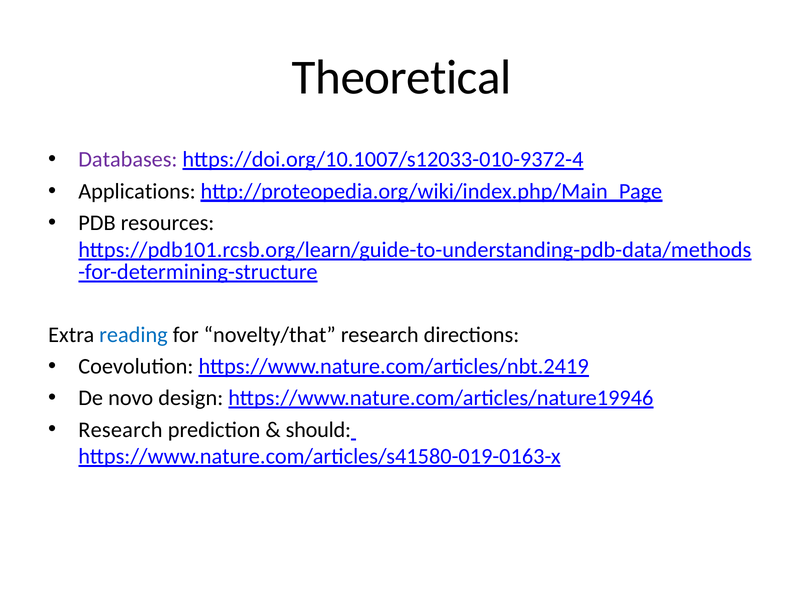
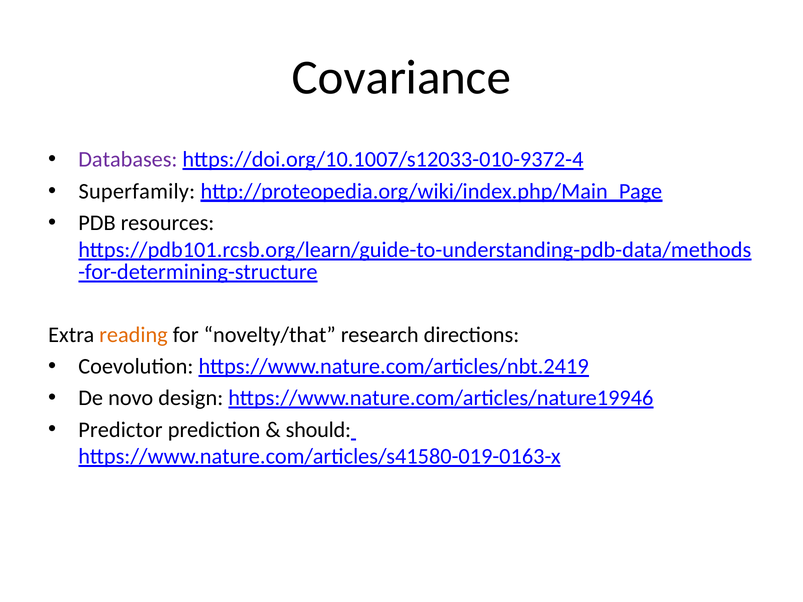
Theoretical: Theoretical -> Covariance (401, 78)
Applications: Applications -> Superfamily (137, 191)
reading colour: blue -> orange (133, 335)
Research: Research -> Predictor (120, 430)
